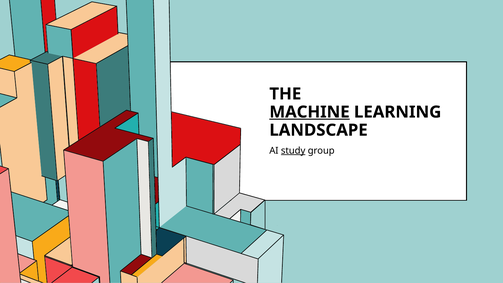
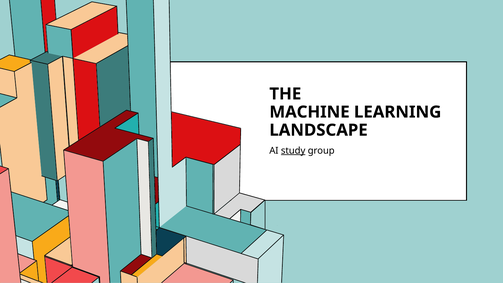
MACHINE underline: present -> none (309, 112)
